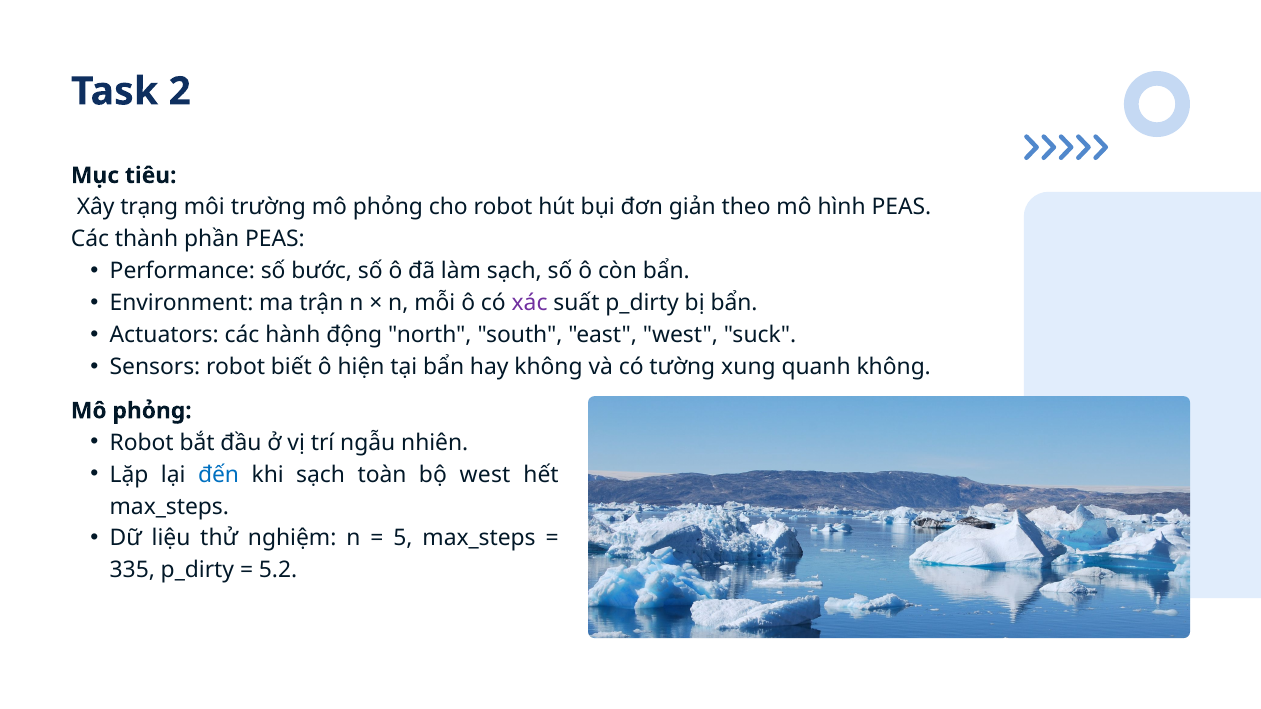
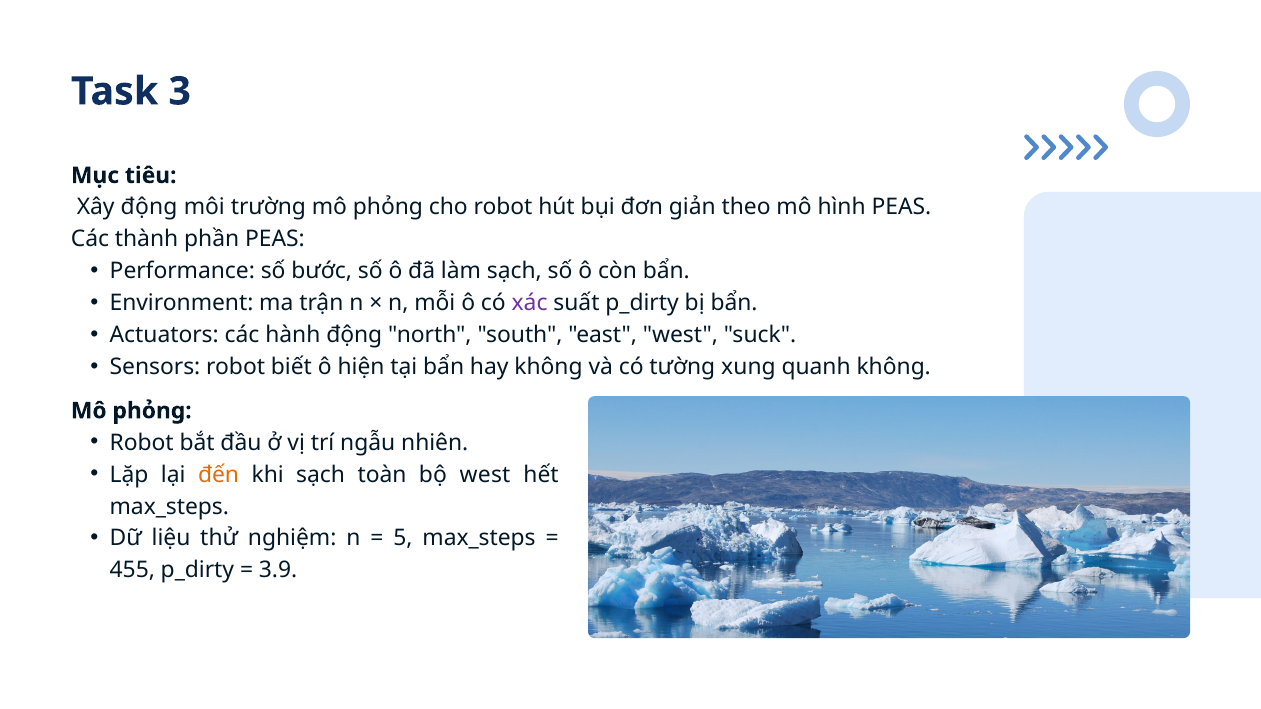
2: 2 -> 3 (180, 92)
Xây trạng: trạng -> động (149, 207)
đến colour: blue -> orange (219, 475)
335: 335 -> 455 (132, 571)
5.2: 5.2 -> 3.9 (278, 571)
